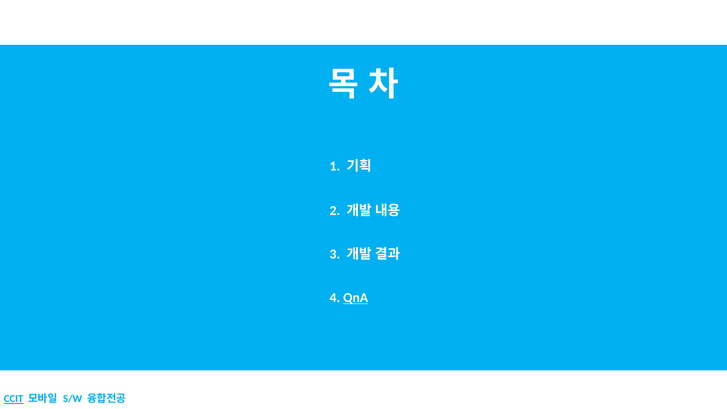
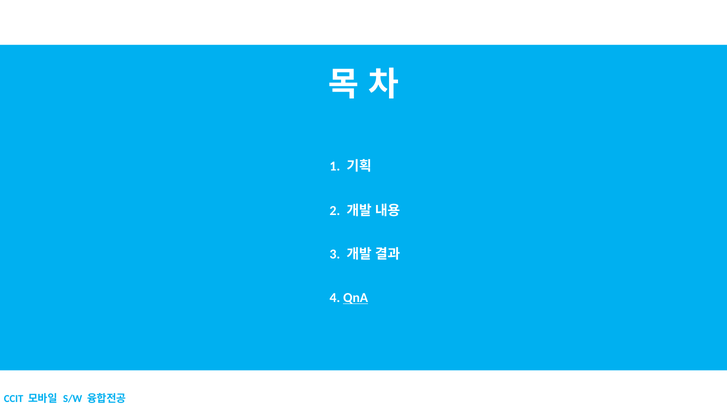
CCIT underline: present -> none (14, 399)
